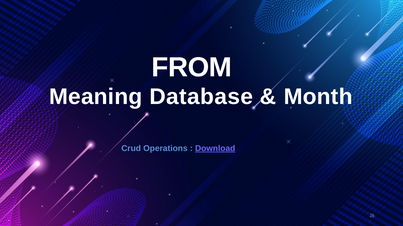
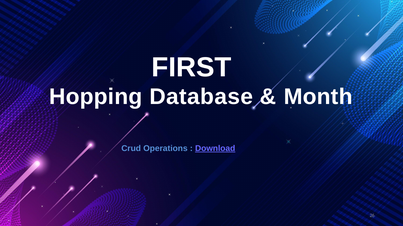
FROM: FROM -> FIRST (192, 68)
Meaning: Meaning -> Hopping (96, 97)
